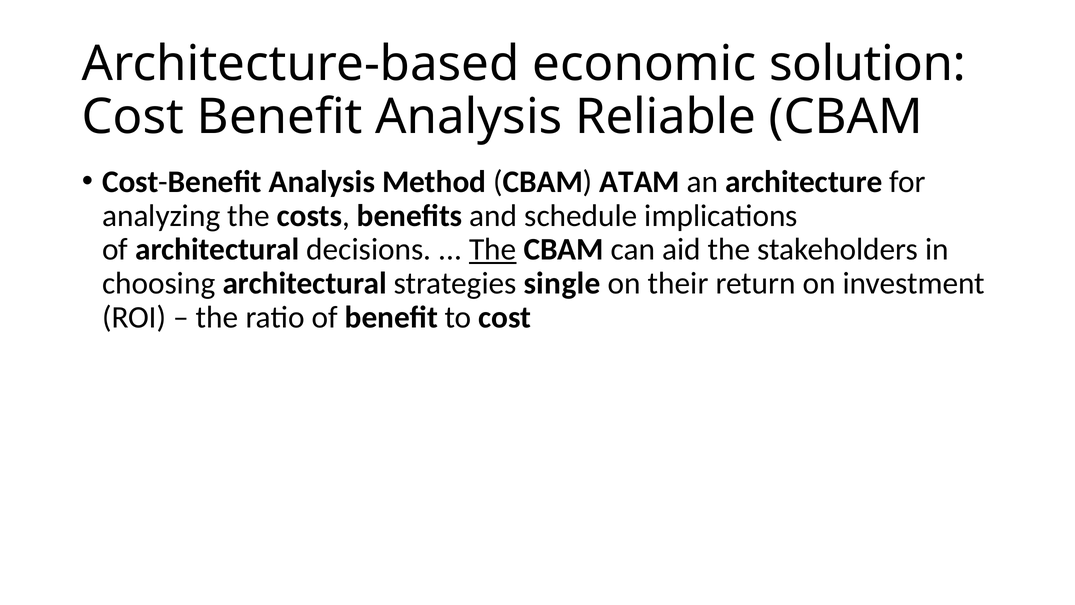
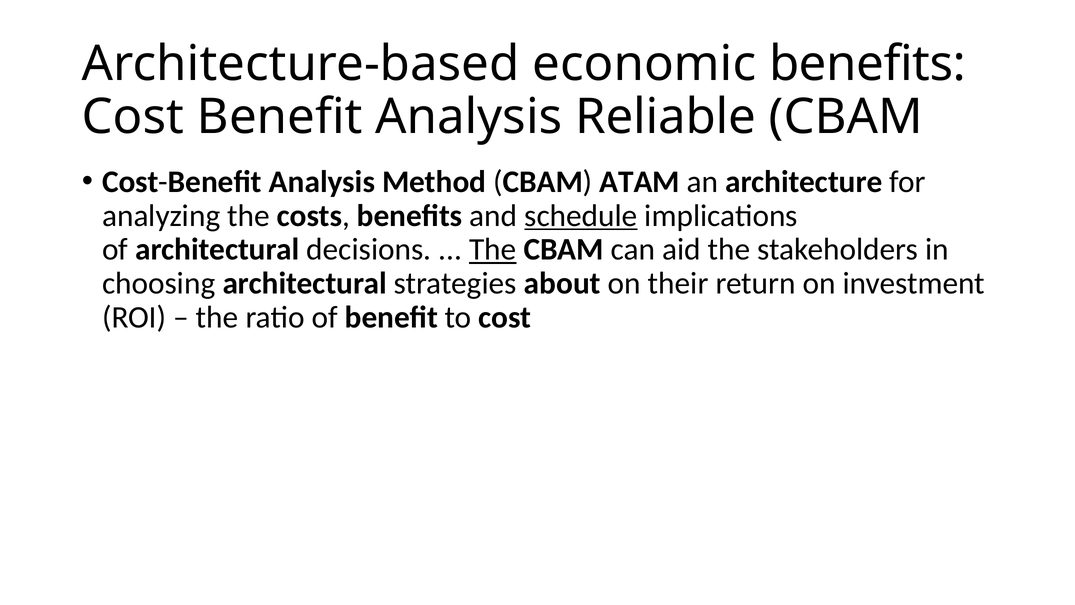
economic solution: solution -> benefits (868, 64)
schedule underline: none -> present (581, 216)
single: single -> about (562, 283)
